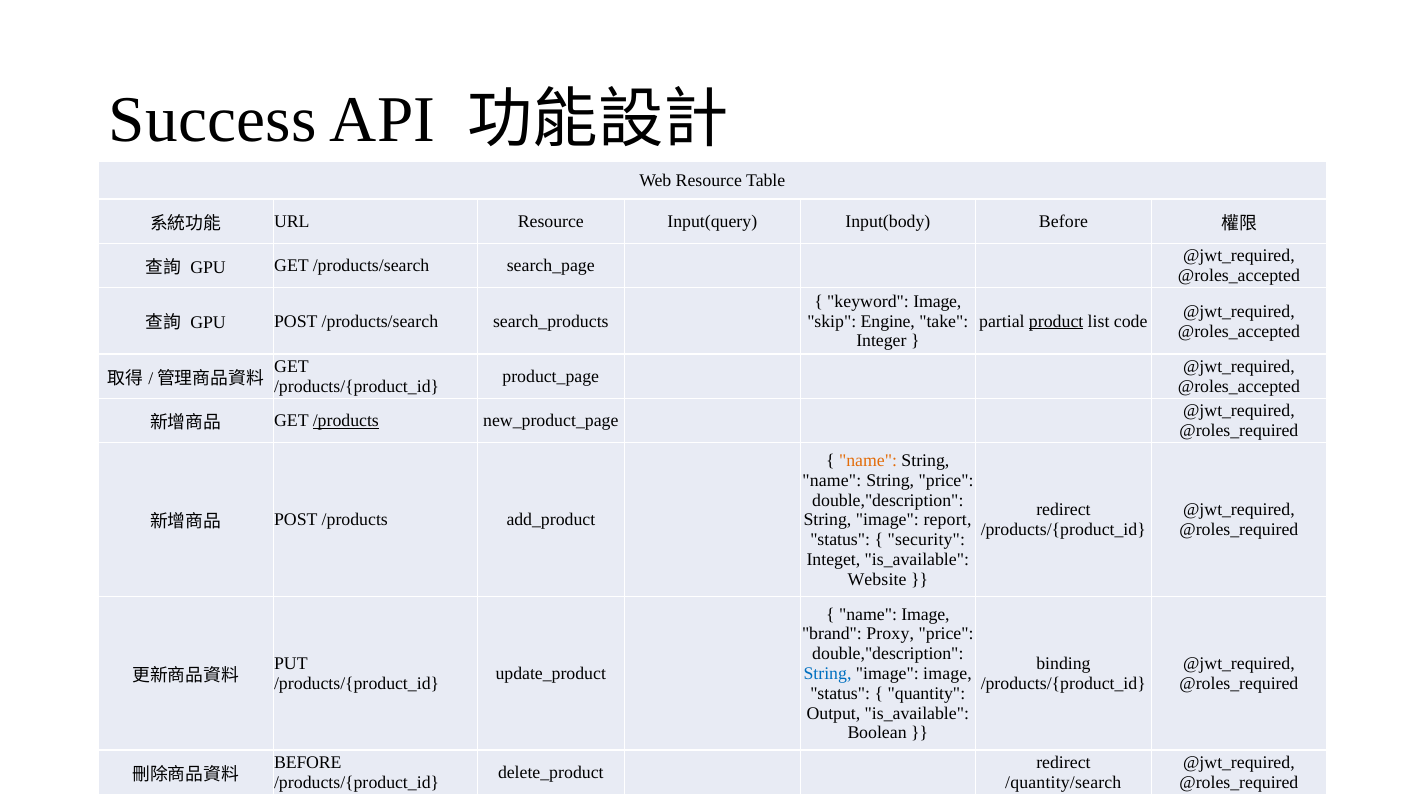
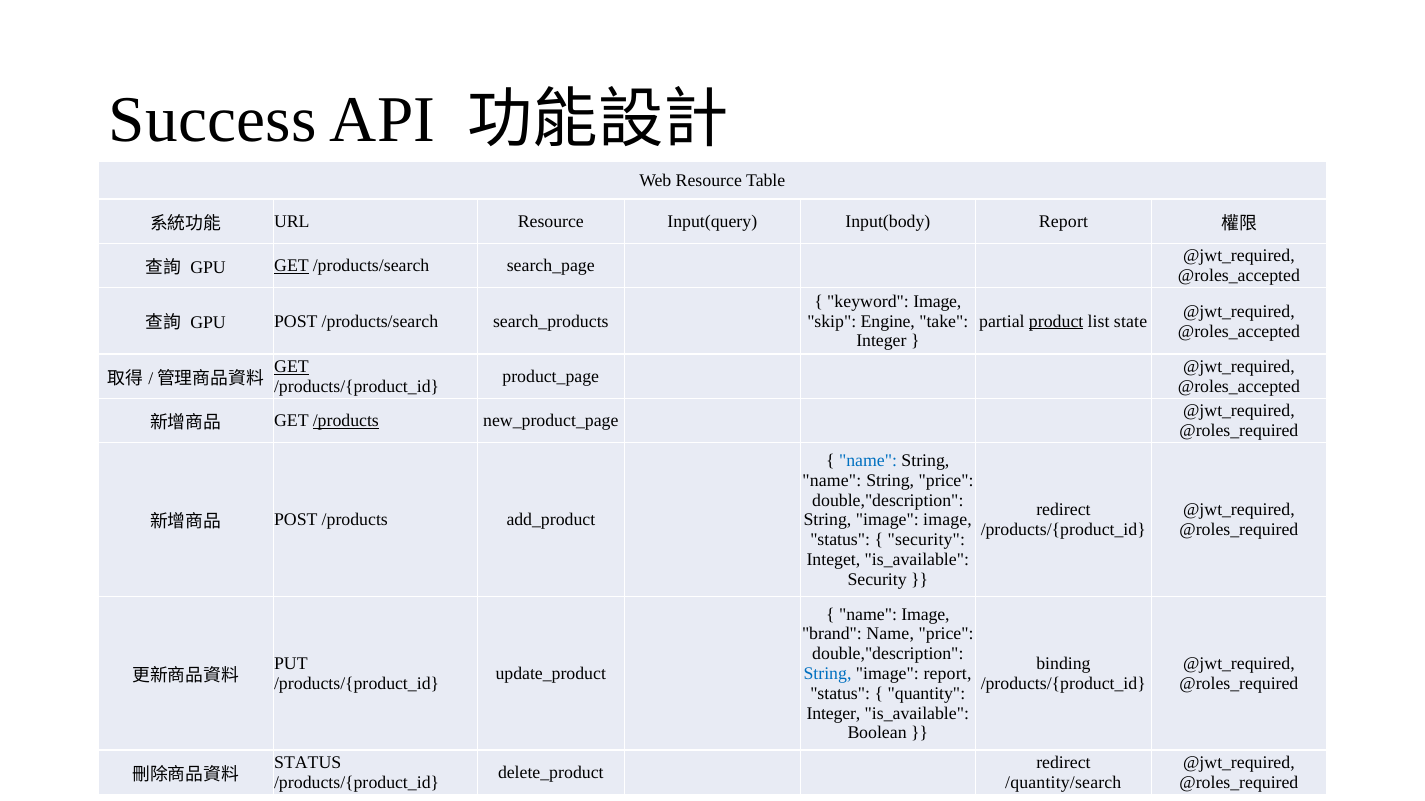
Input(body Before: Before -> Report (1063, 222)
GET underline: none -> present (291, 266)
code: code -> state (1131, 322)
GET underline: none -> present (291, 367)
name colour: orange -> blue (868, 461)
image report: report -> image (948, 520)
Website: Website -> Security (877, 580)
brand Proxy: Proxy -> Name (890, 635)
image image: image -> report (947, 674)
Output: Output -> Integer (833, 714)
BEFORE: BEFORE -> STATUS (308, 763)
